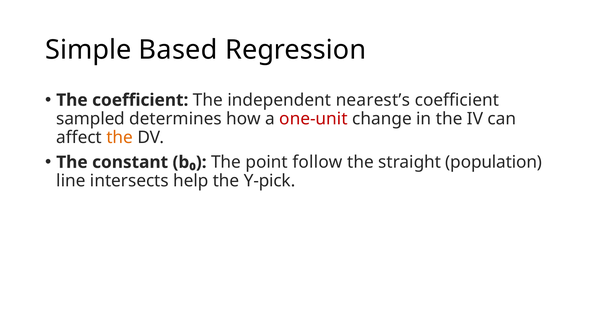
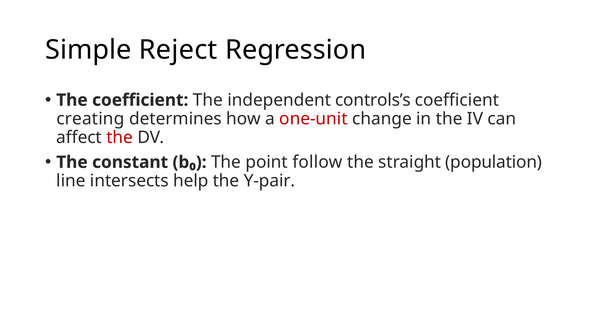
Based: Based -> Reject (178, 50)
nearest’s: nearest’s -> controls’s (373, 100)
sampled: sampled -> creating (90, 119)
the colour: orange -> red (120, 137)
Y-pick: Y-pick -> Y-pair (269, 181)
